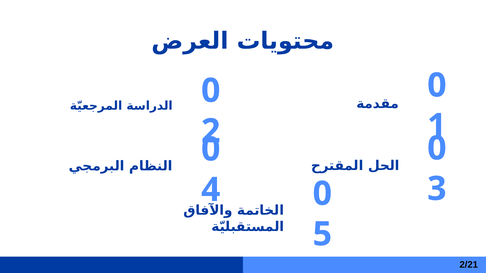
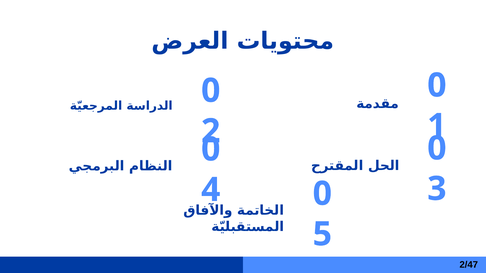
2/21: 2/21 -> 2/47 (469, 265)
